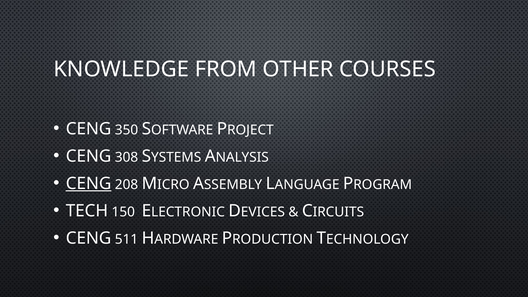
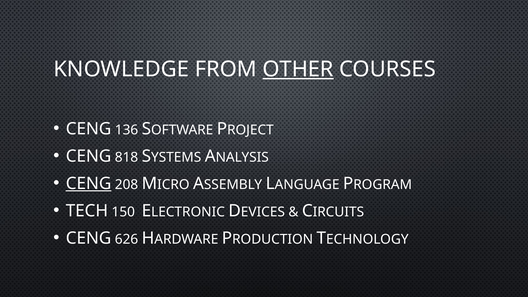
OTHER underline: none -> present (298, 69)
350: 350 -> 136 (127, 130)
308: 308 -> 818 (127, 157)
511: 511 -> 626 (127, 239)
